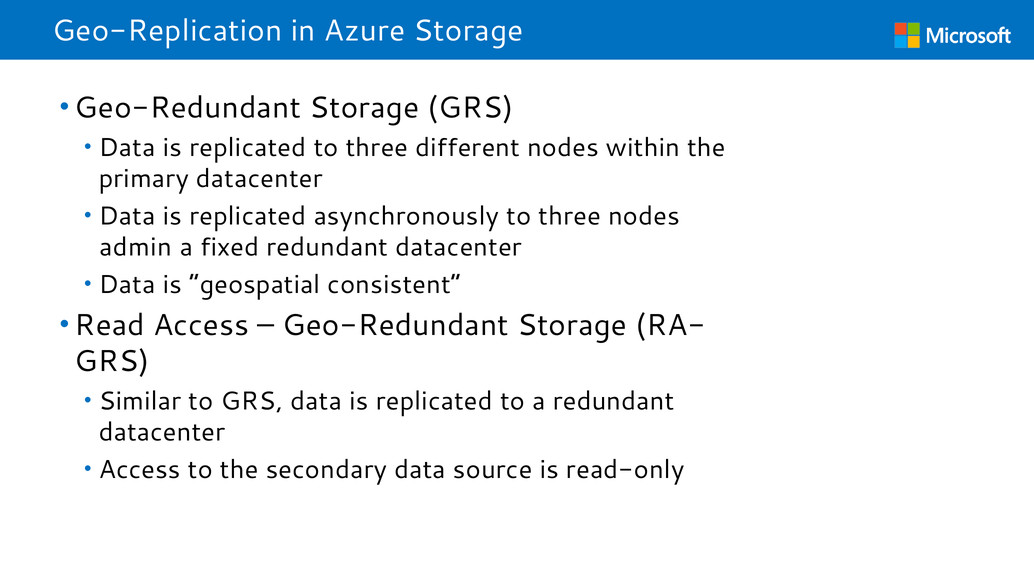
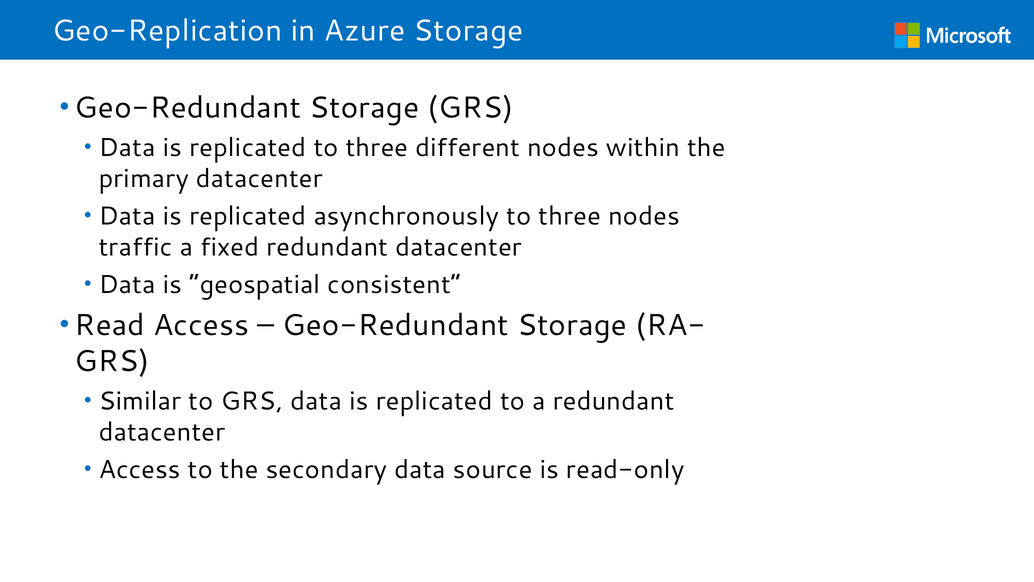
admin: admin -> traffic (136, 247)
